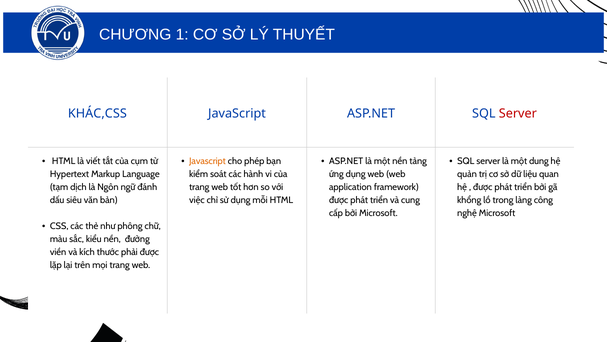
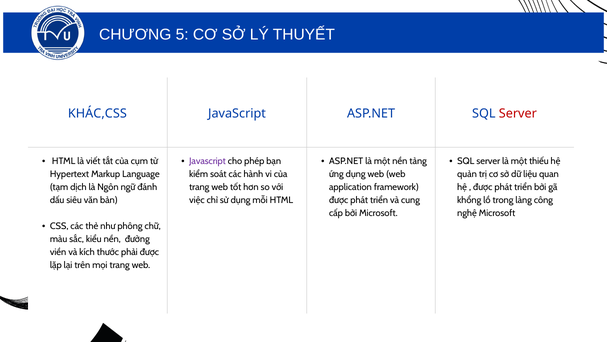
CHƯƠNG 1: 1 -> 5 (182, 34)
Javascript colour: orange -> purple (207, 161)
dung: dung -> thiếu (539, 161)
